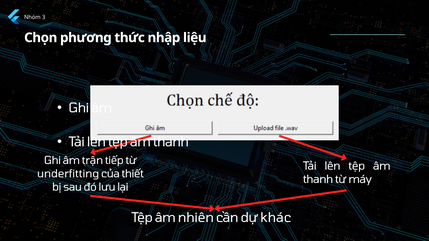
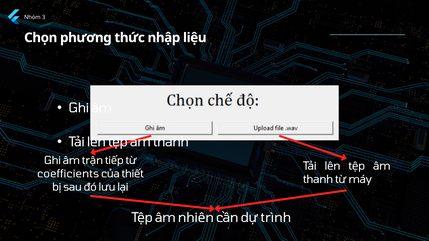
underfitting: underfitting -> coefficients (68, 174)
khác: khác -> trình (276, 218)
